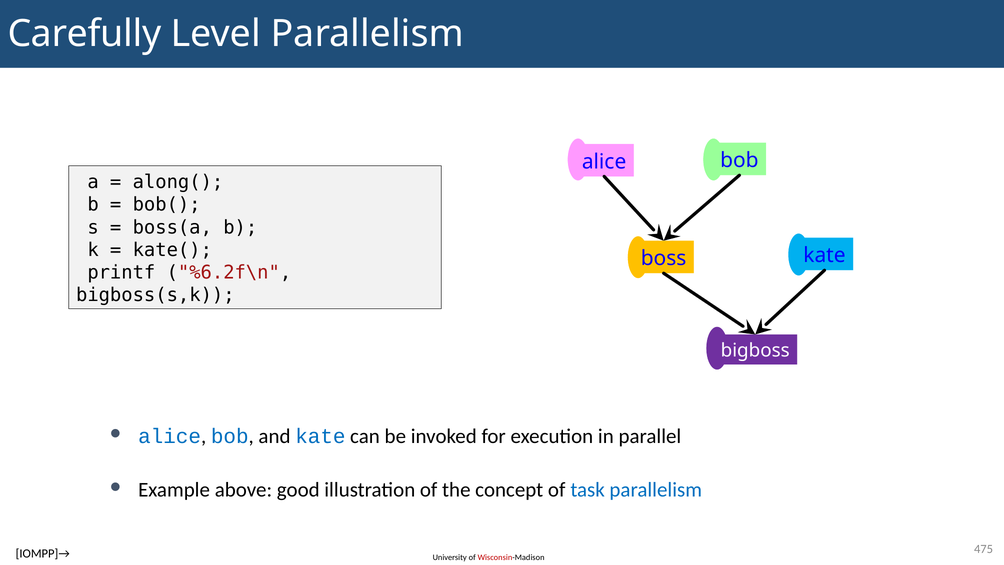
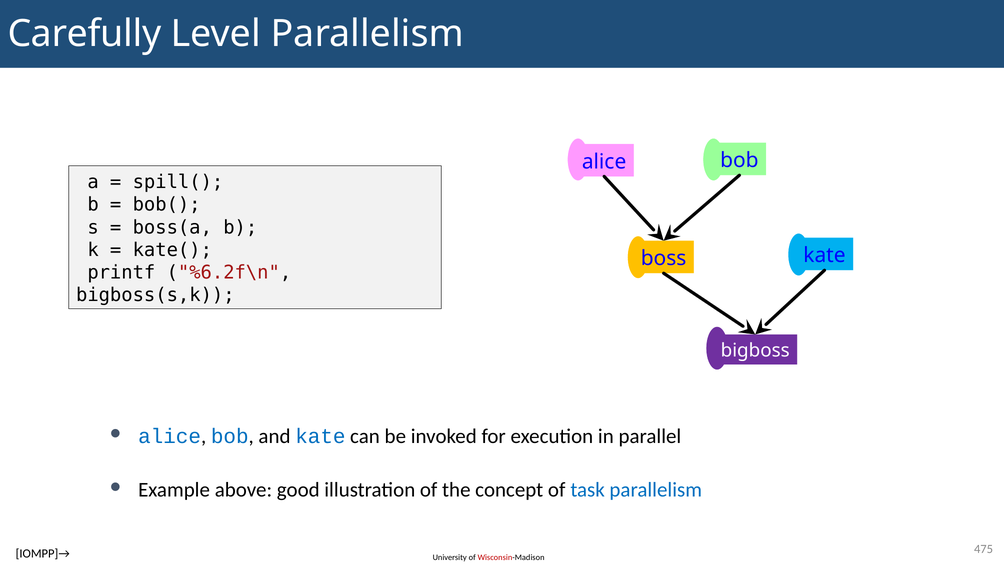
along(: along( -> spill( (178, 182)
